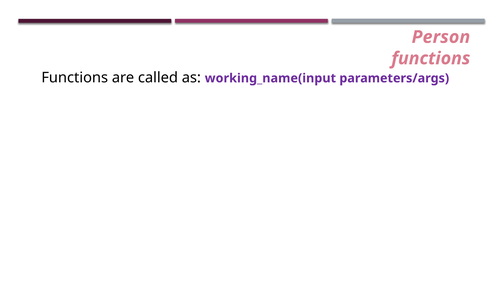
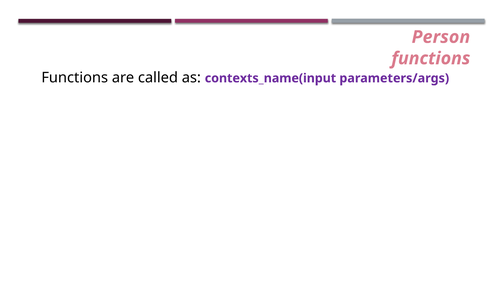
working_name(input: working_name(input -> contexts_name(input (270, 78)
